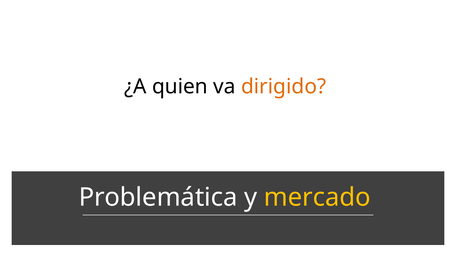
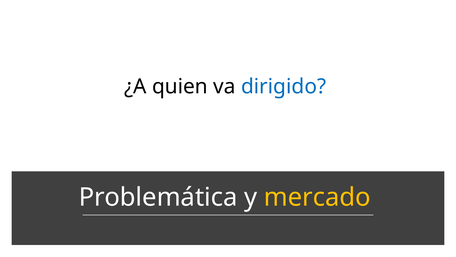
dirigido colour: orange -> blue (284, 87)
